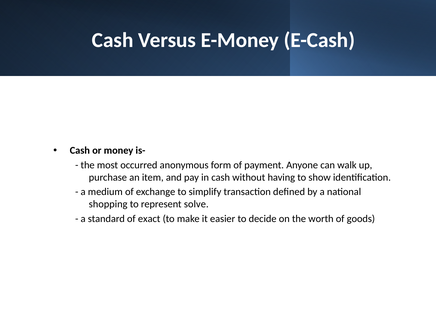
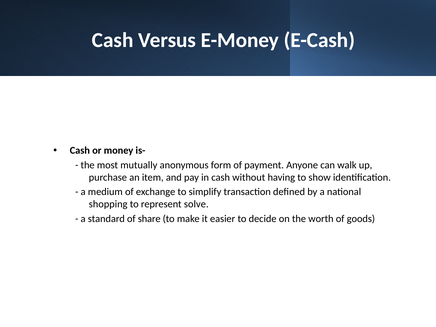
occurred: occurred -> mutually (139, 165)
exact: exact -> share (149, 219)
